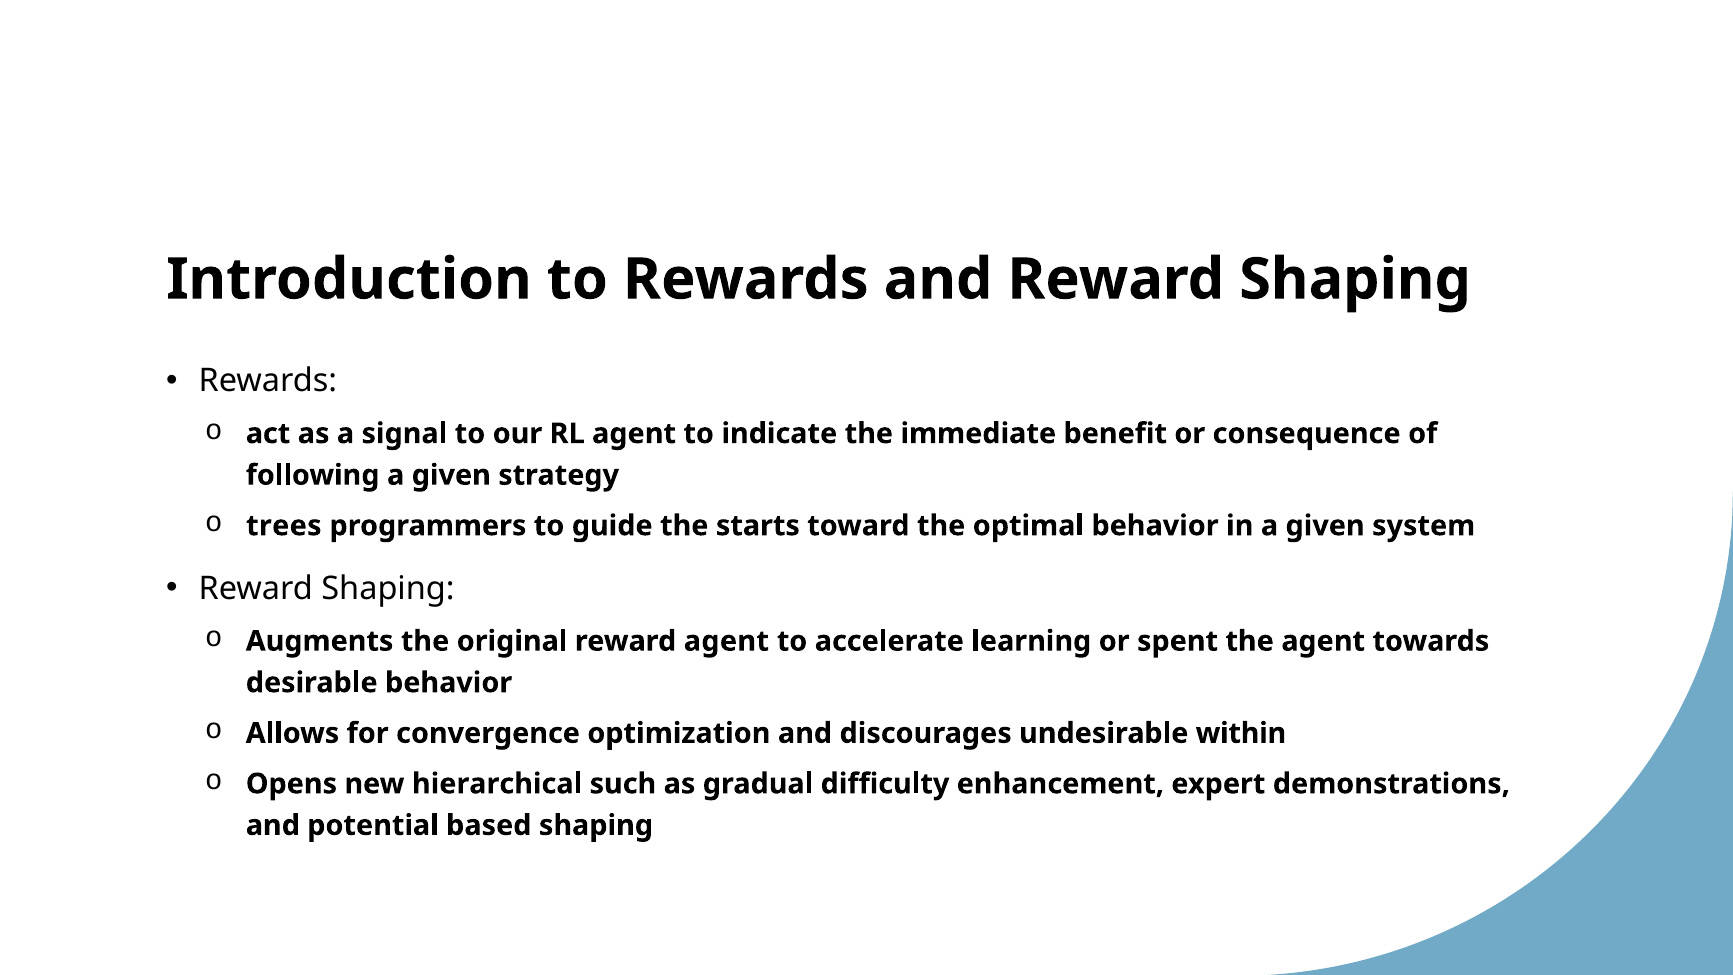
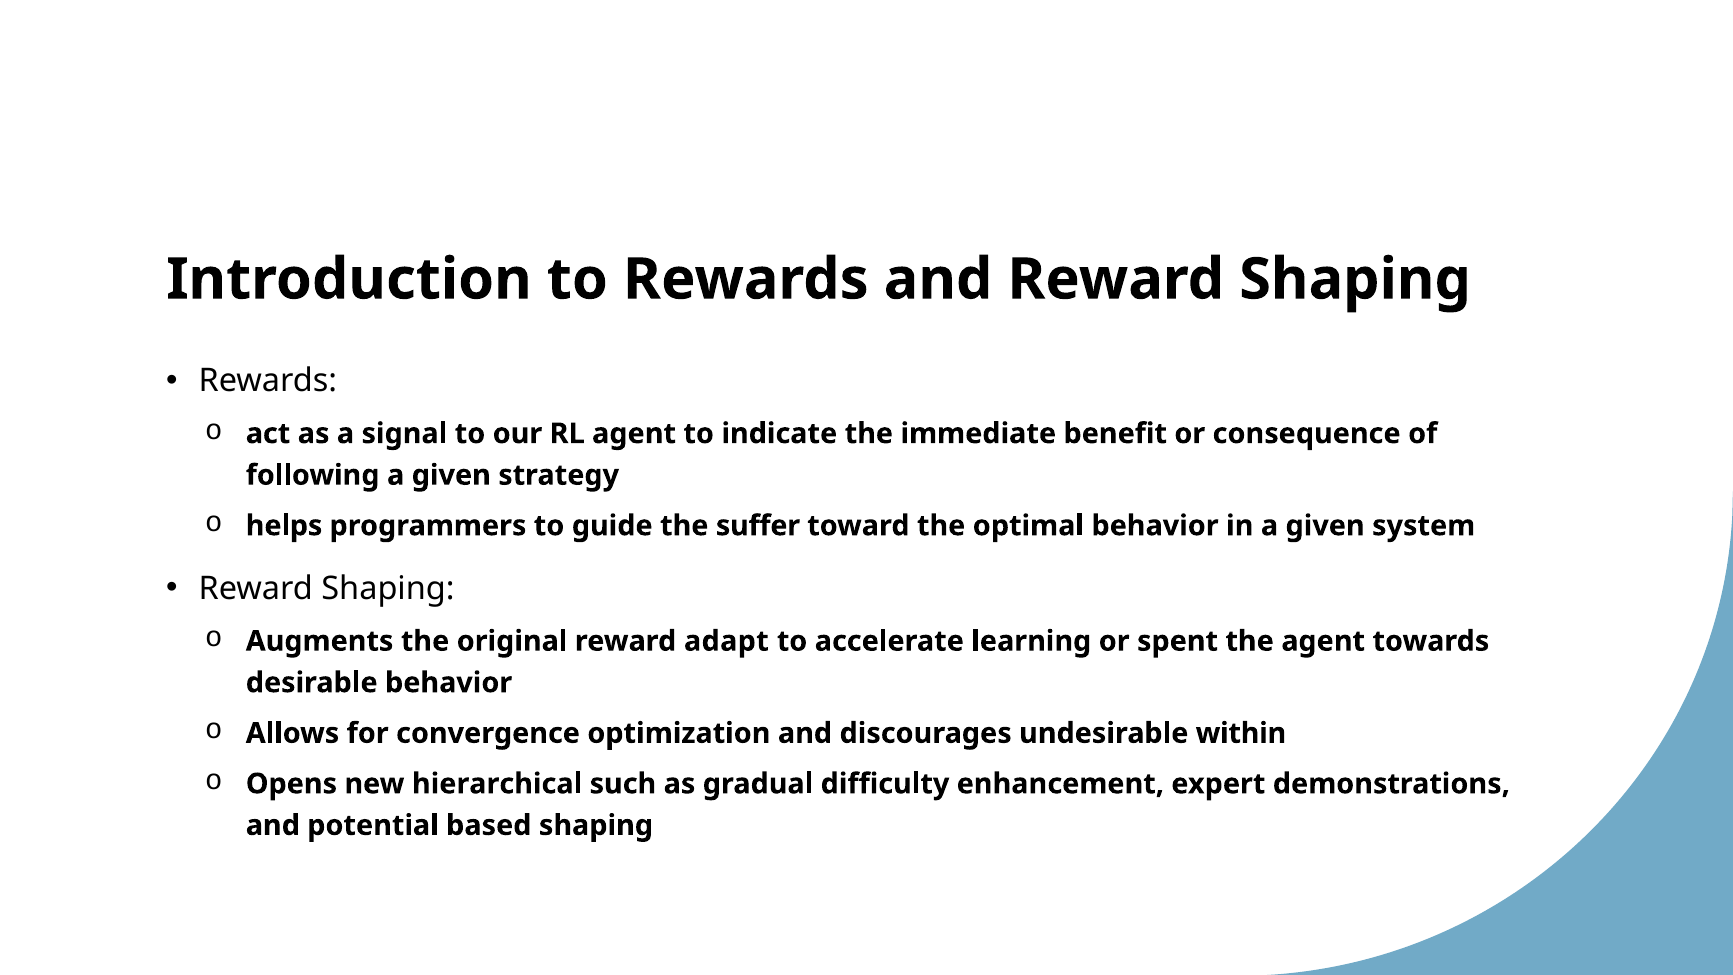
trees: trees -> helps (284, 526)
starts: starts -> suffer (758, 526)
reward agent: agent -> adapt (726, 641)
